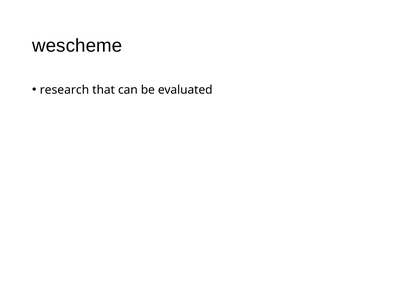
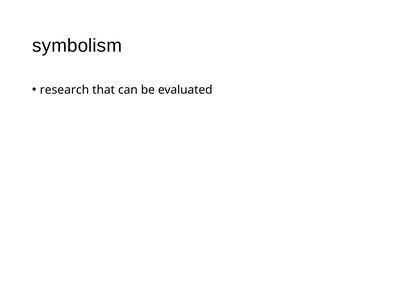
wescheme: wescheme -> symbolism (77, 46)
